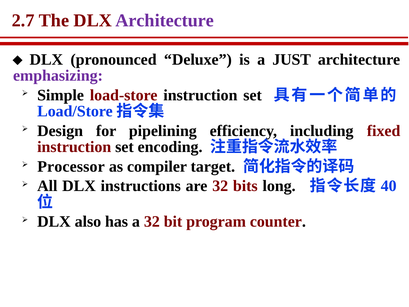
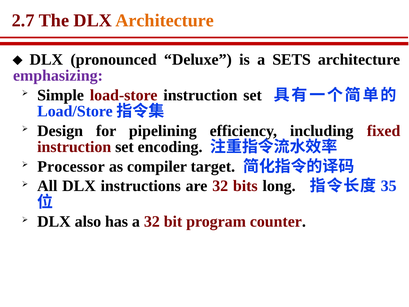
Architecture colour: purple -> orange (165, 20)
JUST: JUST -> SETS (292, 59)
40: 40 -> 35 (389, 186)
